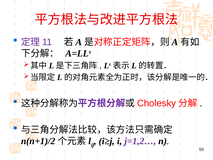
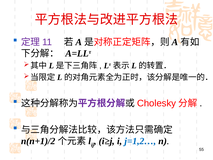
j=1,2… colour: purple -> blue (140, 141)
